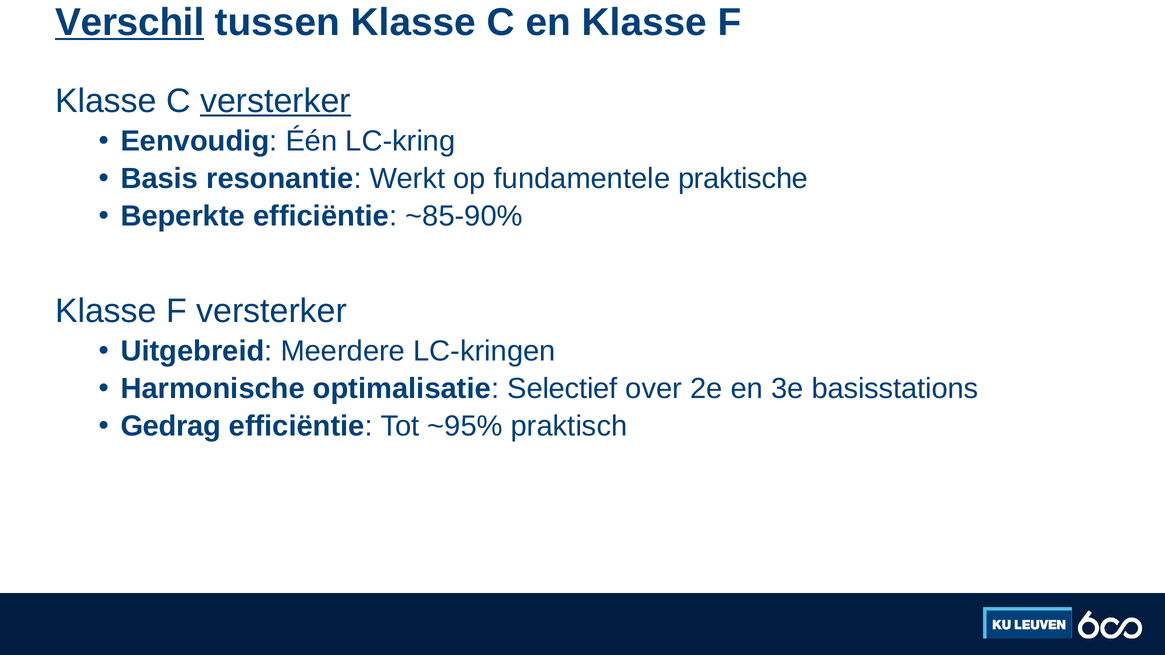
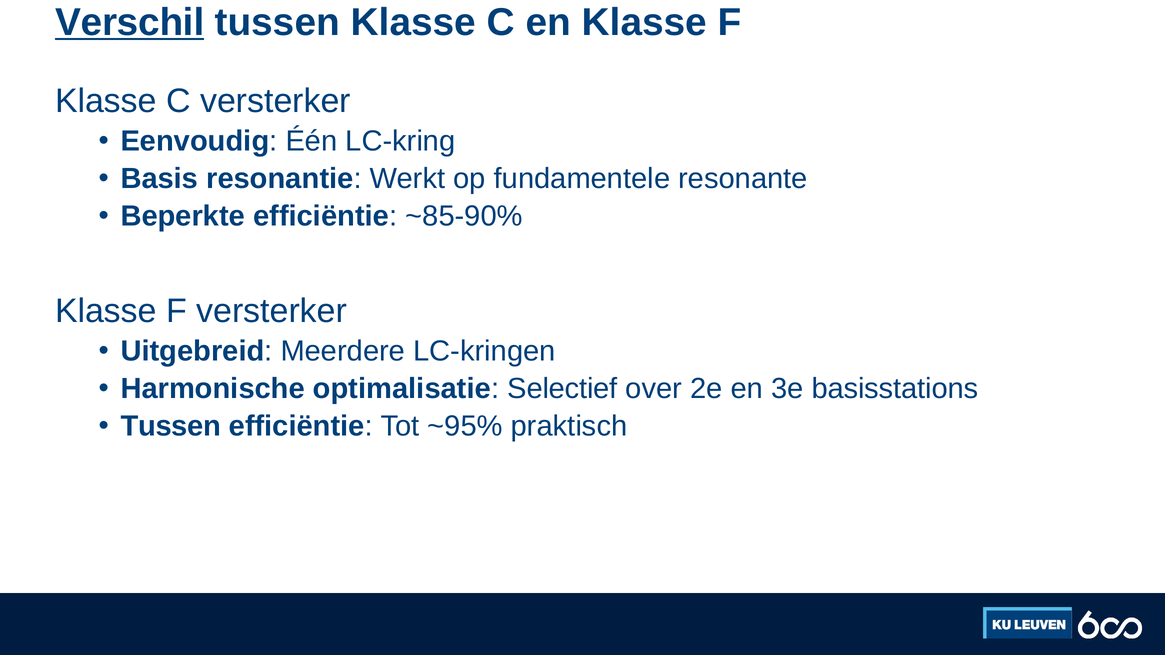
versterker underline: present -> none (275, 101)
praktische: praktische -> resonante (743, 179)
Gedrag: Gedrag -> Tussen (171, 426)
